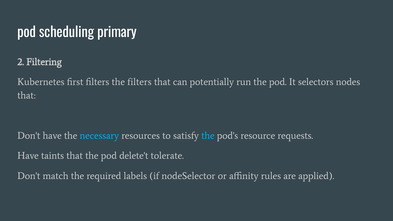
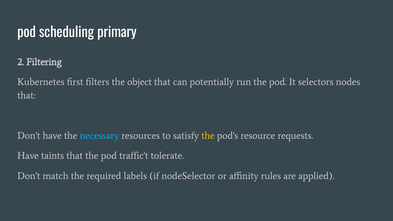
the filters: filters -> object (140, 82)
the colour: light blue -> yellow (208, 136)
delete't: delete't -> traffic't (134, 156)
